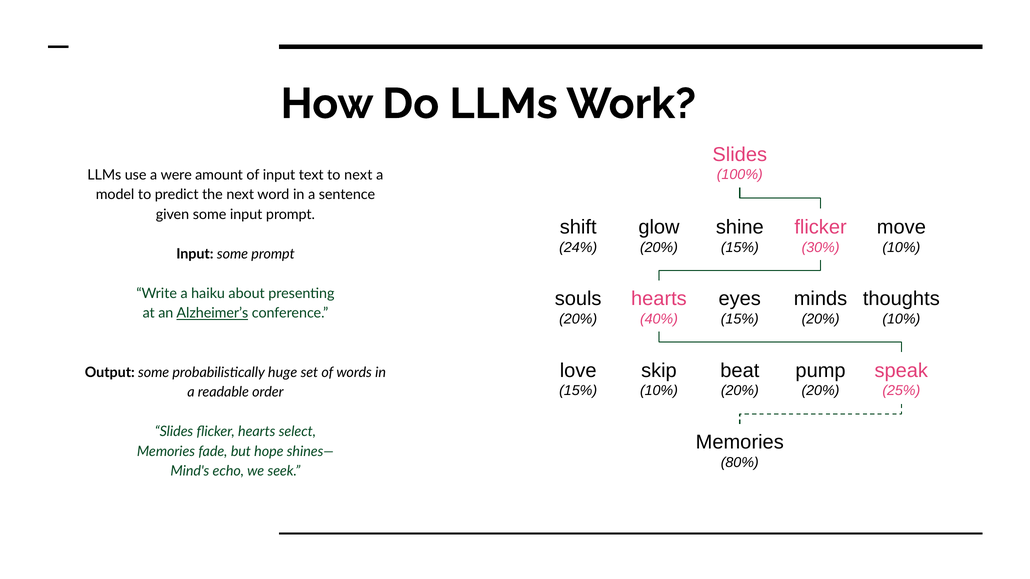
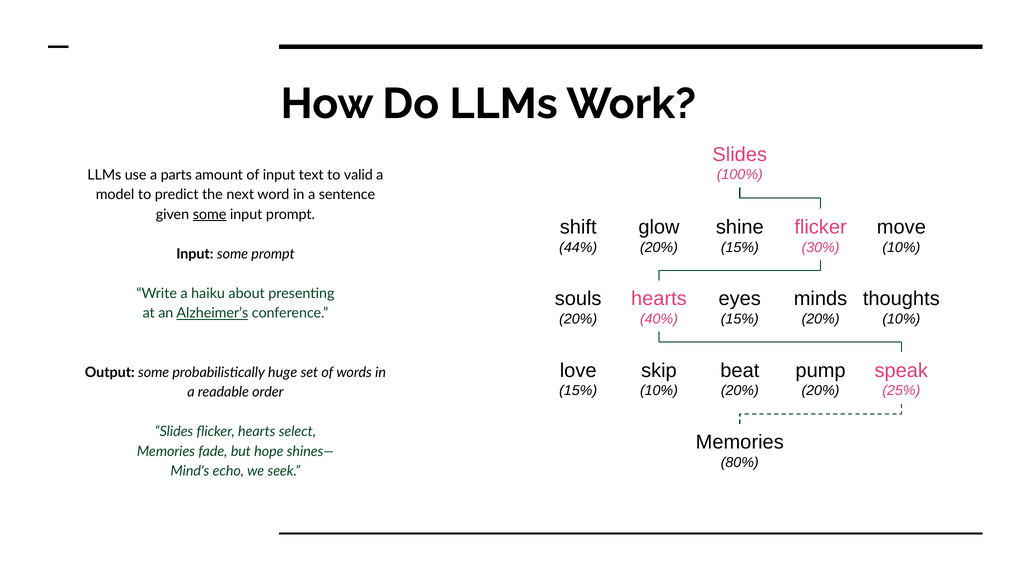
were: were -> parts (176, 175)
to next: next -> valid (358, 175)
some underline: none -> present (210, 215)
24%: 24% -> 44% (578, 248)
